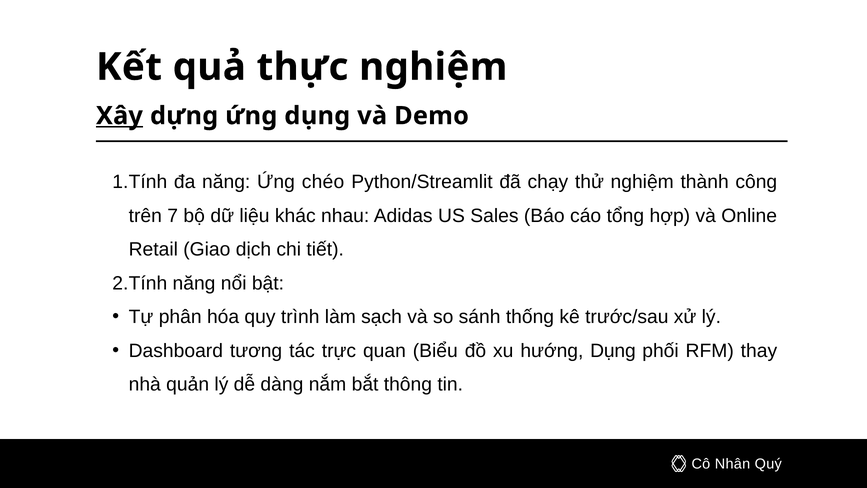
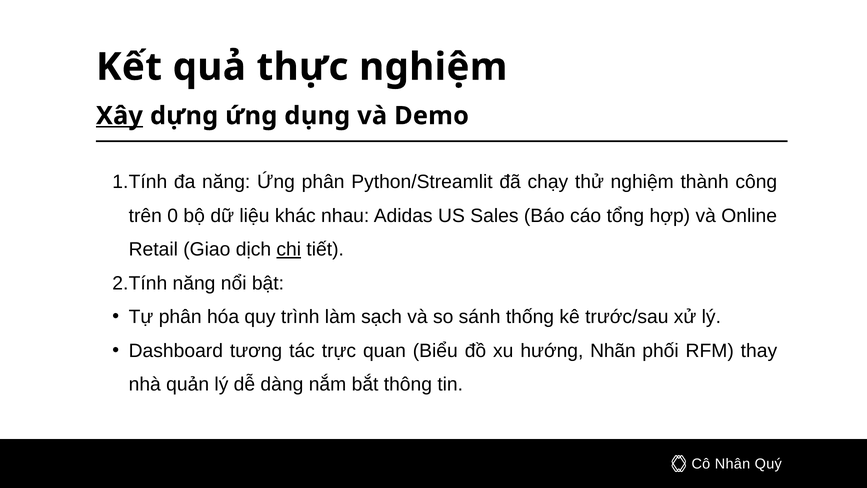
Ứng chéo: chéo -> phân (323, 182)
7: 7 -> 0 (173, 216)
chi underline: none -> present (289, 249)
Dụng: Dụng -> Nhãn (613, 350)
